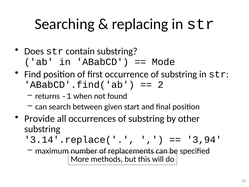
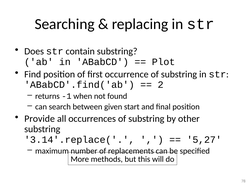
Mode: Mode -> Plot (164, 62)
3,94: 3,94 -> 5,27 (204, 139)
